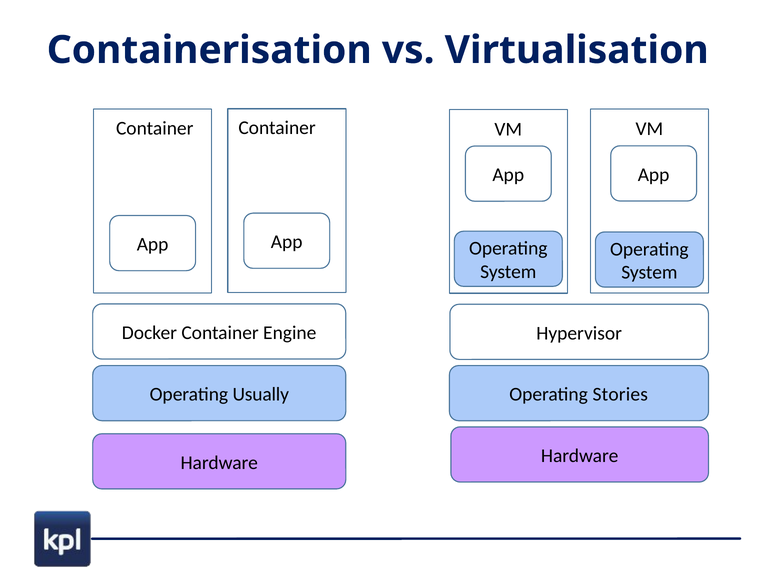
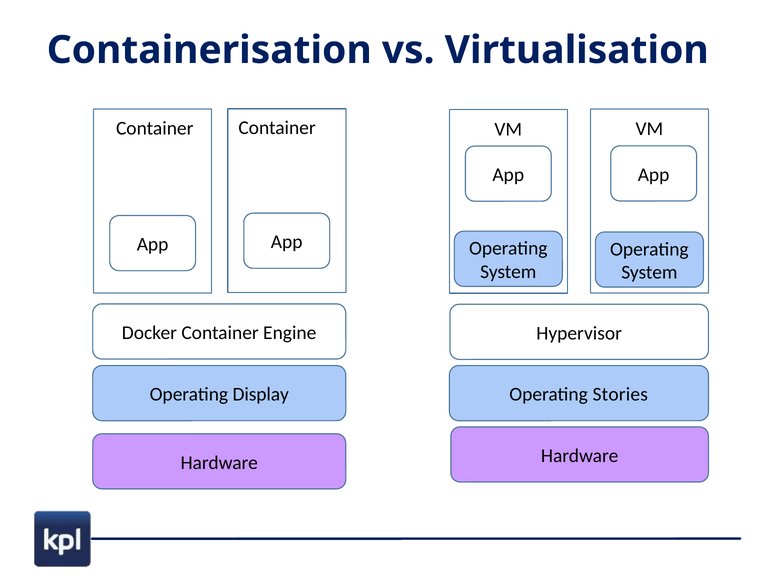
Usually: Usually -> Display (261, 395)
